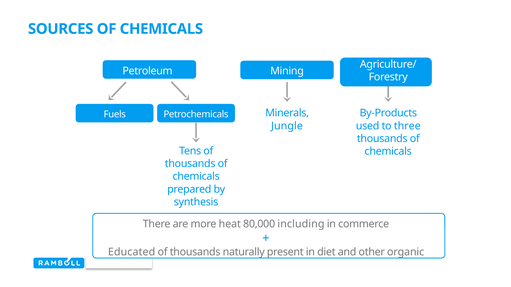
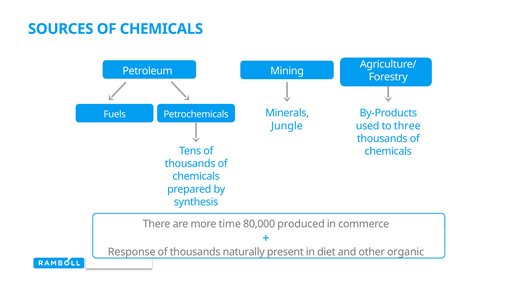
heat: heat -> time (230, 224)
including: including -> produced (301, 224)
Educated: Educated -> Response (132, 252)
